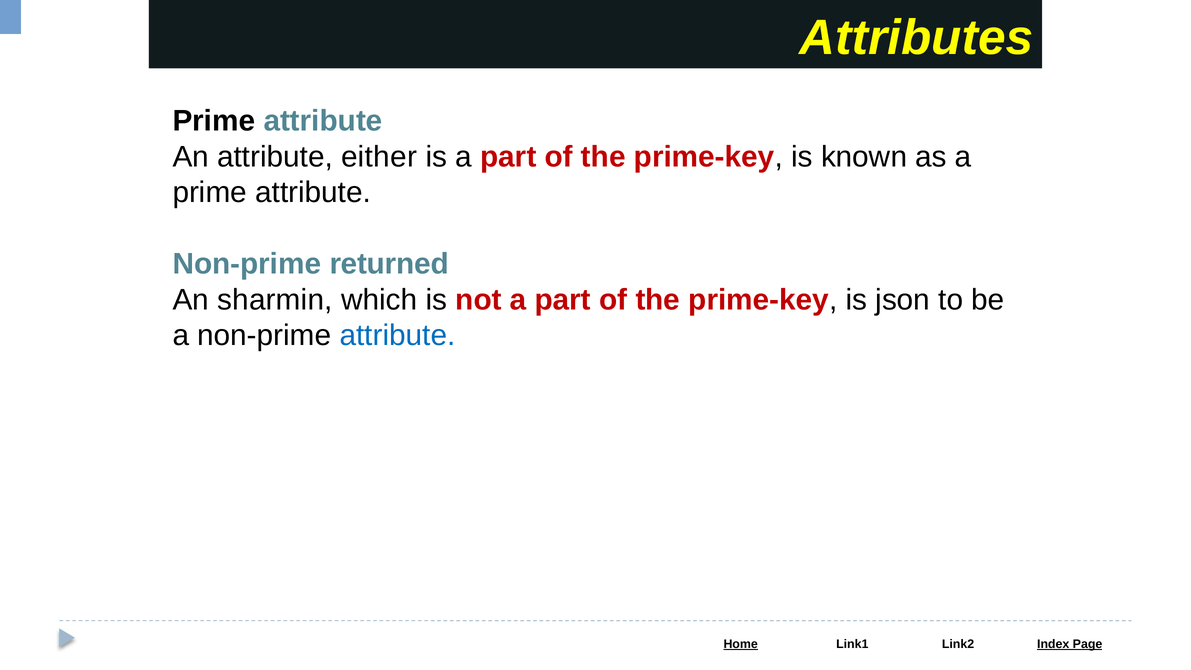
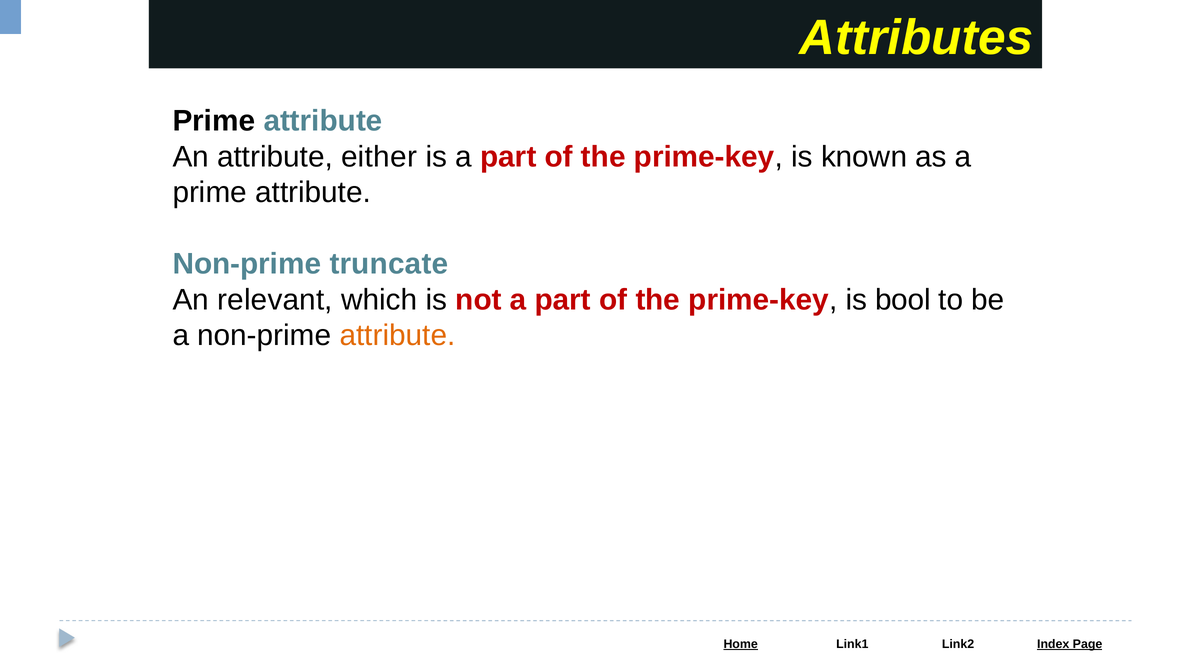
returned: returned -> truncate (389, 264)
sharmin: sharmin -> relevant (275, 300)
json: json -> bool (903, 300)
attribute colour: blue -> orange (397, 335)
